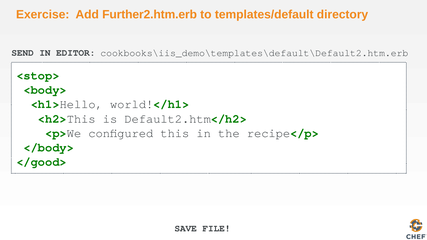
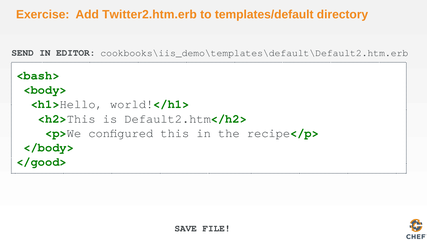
Further2.htm.erb: Further2.htm.erb -> Twitter2.htm.erb (150, 14)
<stop>: <stop> -> <bash> (38, 76)
